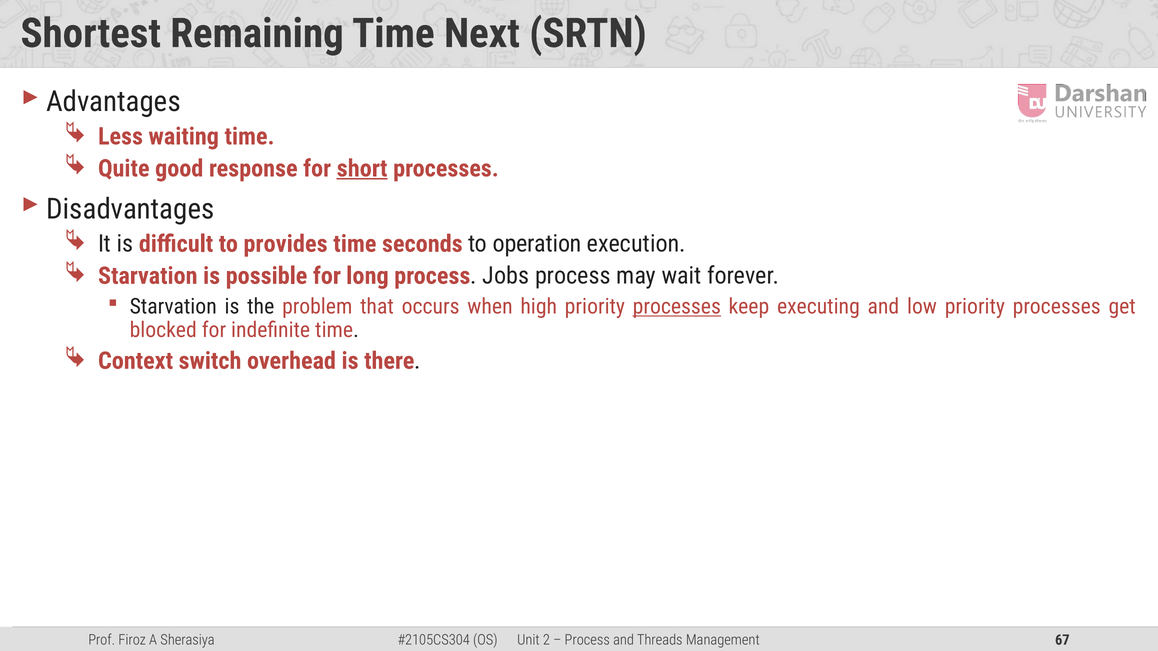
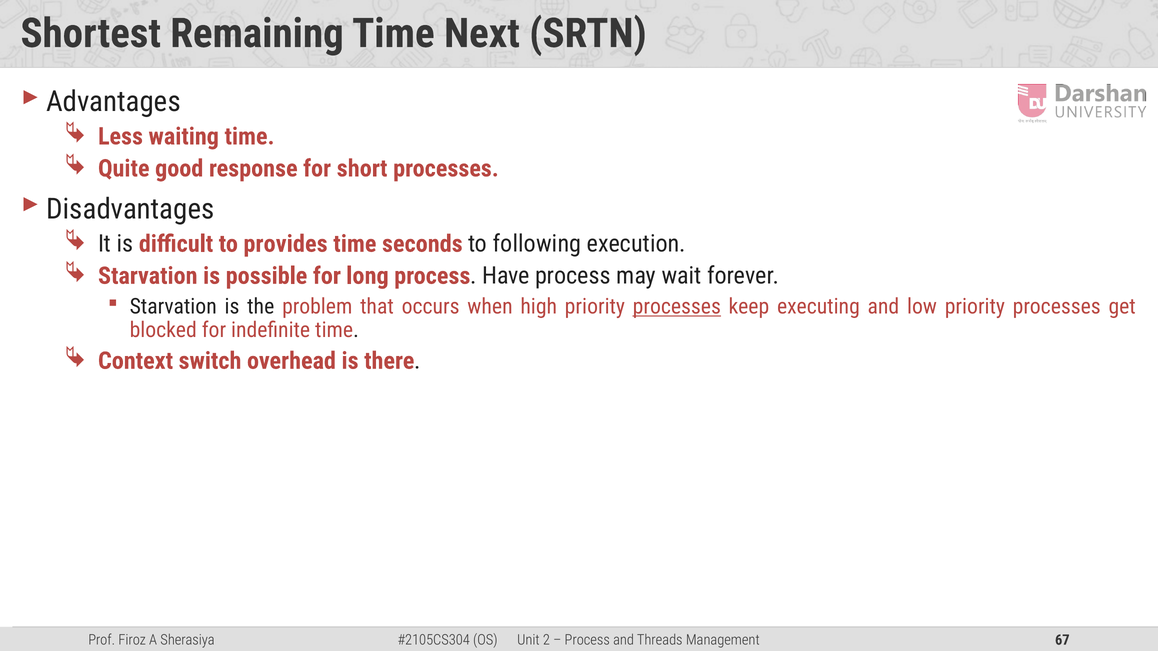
short underline: present -> none (362, 169)
operation: operation -> following (537, 244)
Jobs: Jobs -> Have (506, 276)
